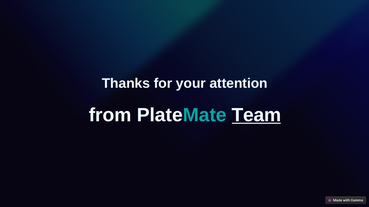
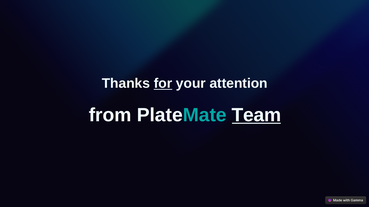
for underline: none -> present (163, 84)
